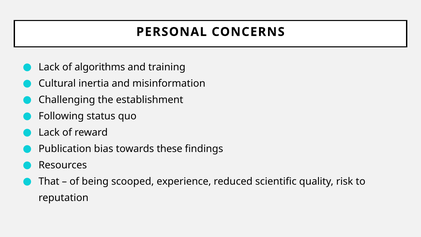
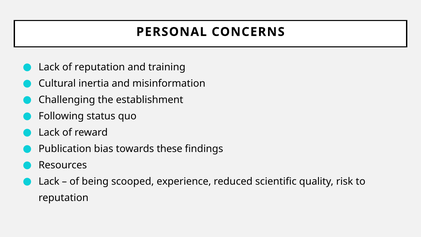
of algorithms: algorithms -> reputation (100, 67)
That: That -> Lack (49, 181)
